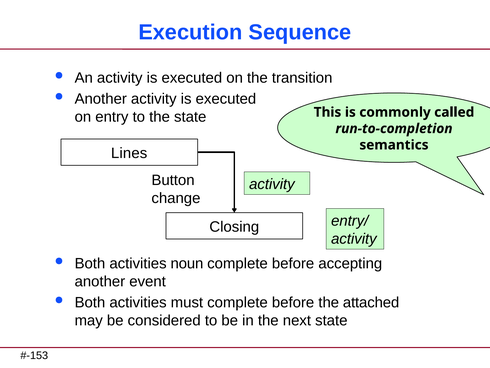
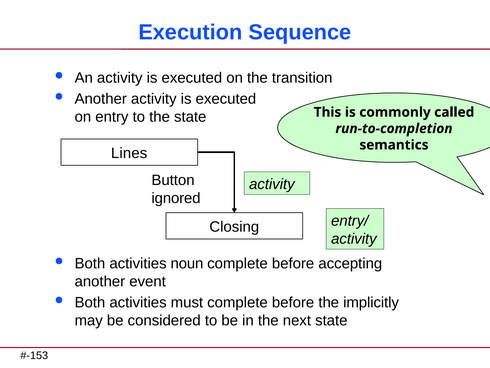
change: change -> ignored (176, 198)
attached: attached -> implicitly (371, 302)
